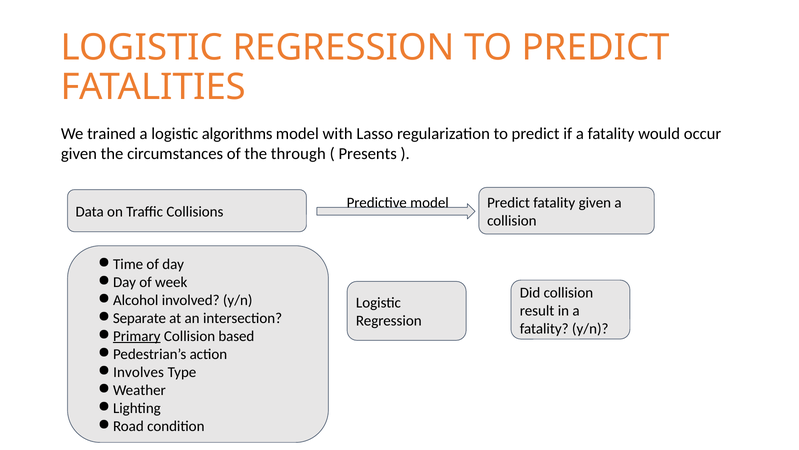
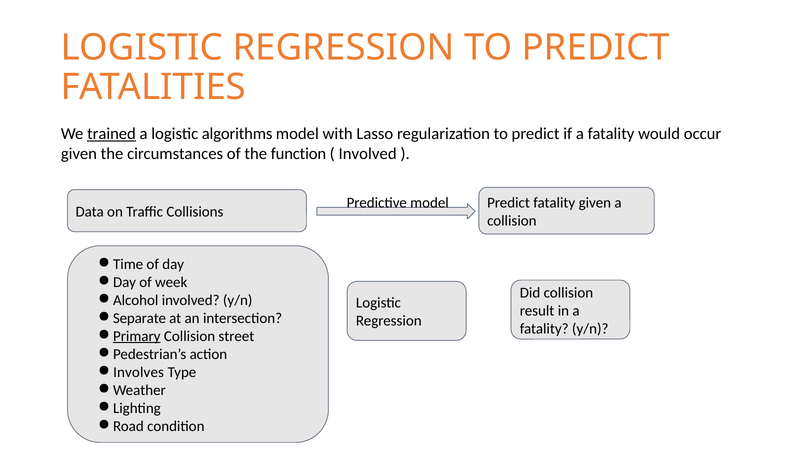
trained underline: none -> present (112, 134)
through: through -> function (298, 154)
Presents: Presents -> Involved (368, 154)
based: based -> street (236, 336)
